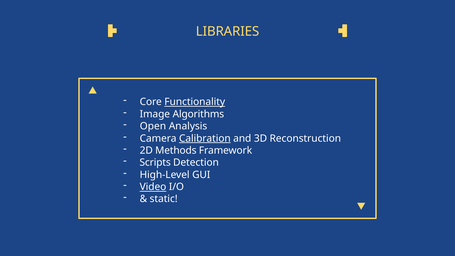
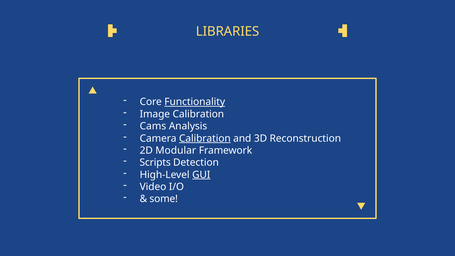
Image Algorithms: Algorithms -> Calibration (198, 114)
Open: Open -> Cams (153, 126)
Methods: Methods -> Modular (176, 150)
GUI underline: none -> present (201, 175)
Video underline: present -> none (153, 187)
static: static -> some (164, 199)
